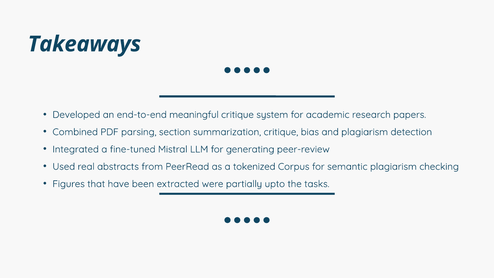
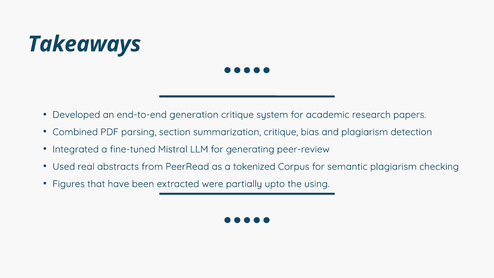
meaningful: meaningful -> generation (194, 115)
tasks: tasks -> using (317, 184)
